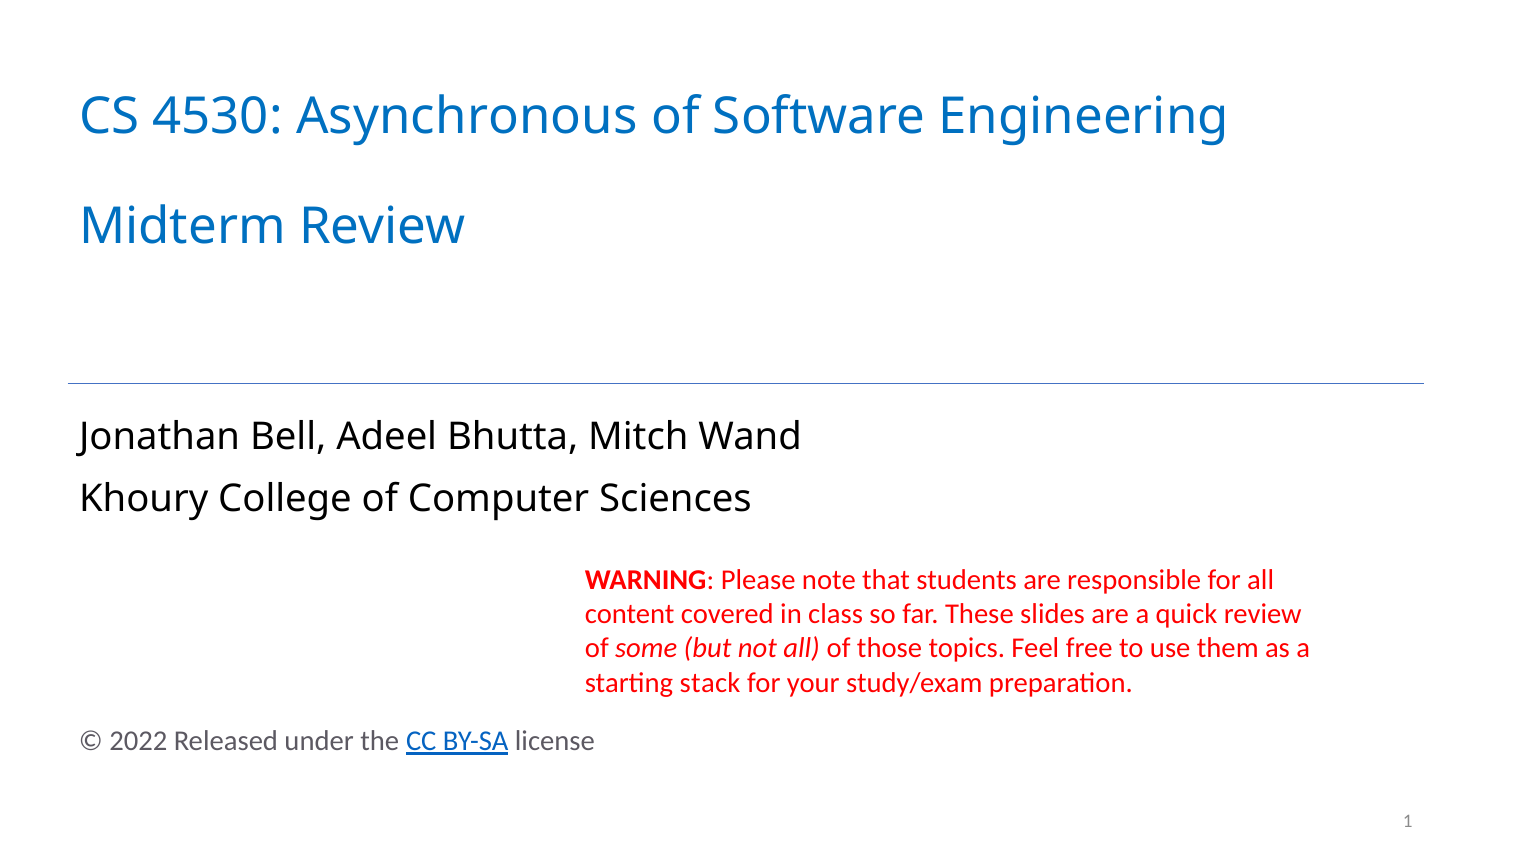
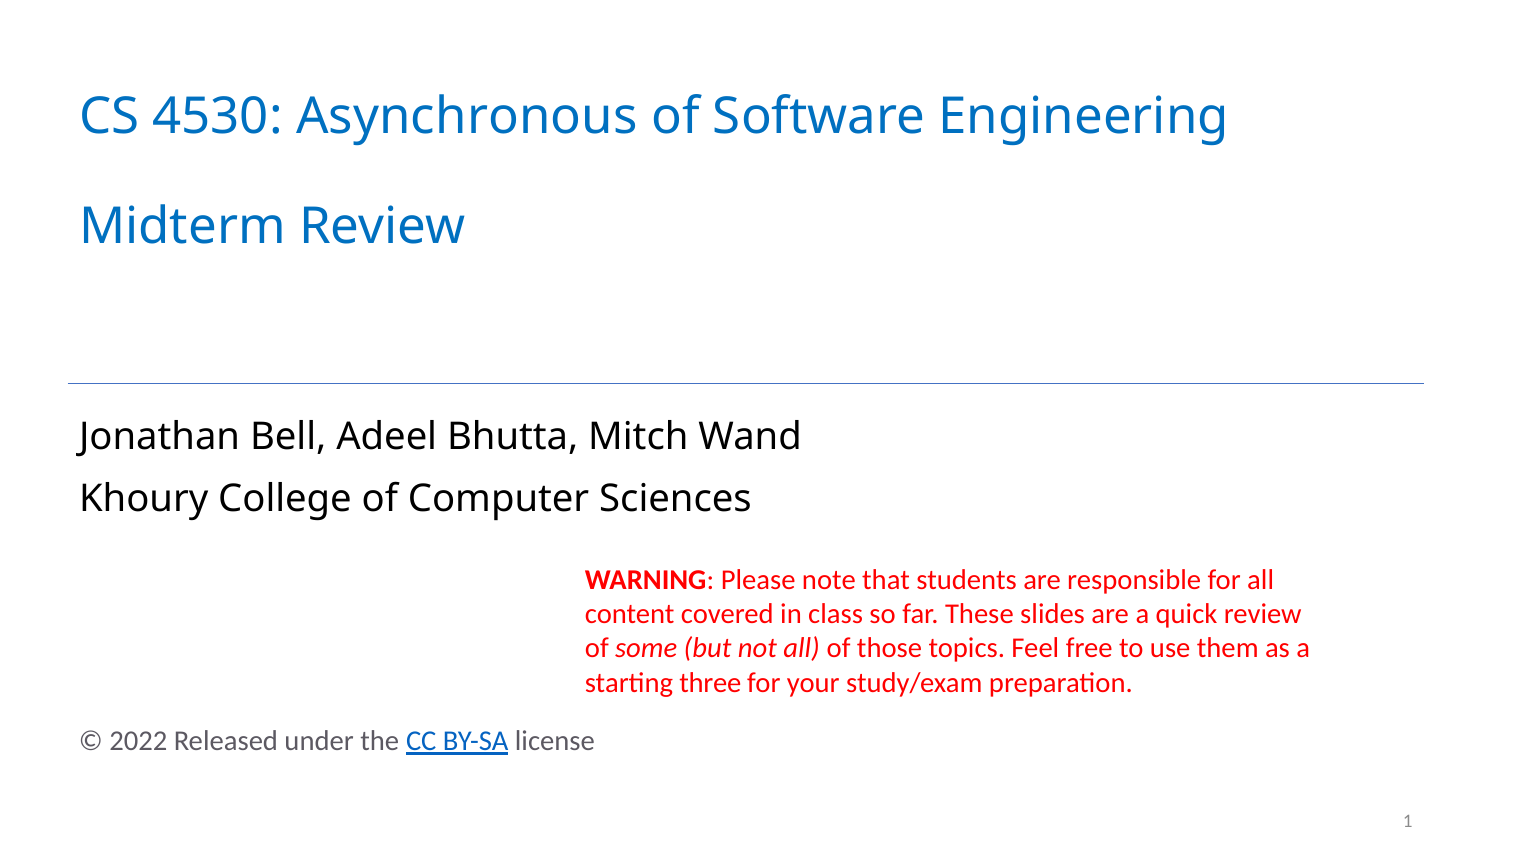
stack: stack -> three (710, 683)
